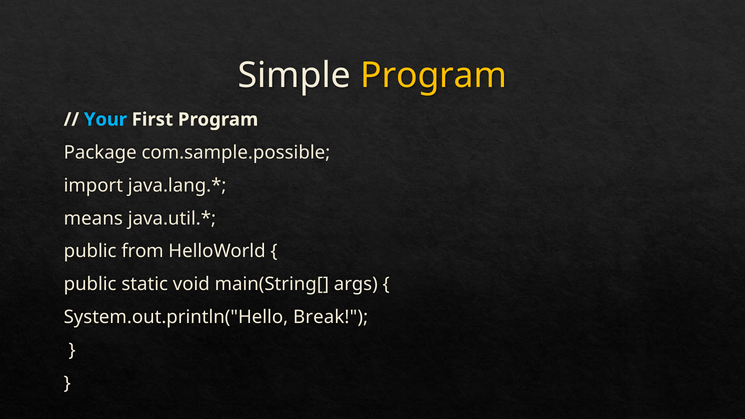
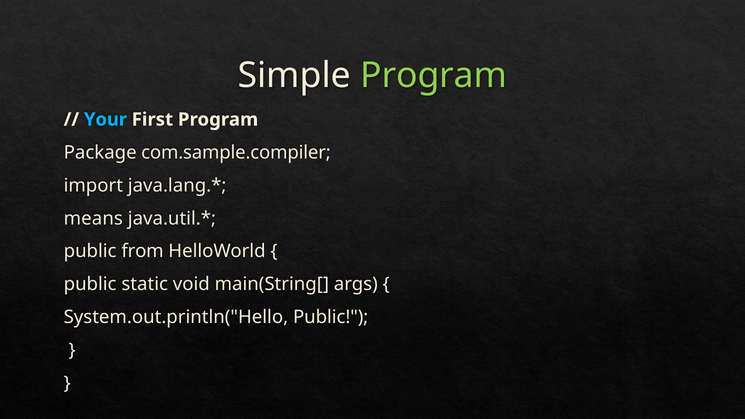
Program colour: yellow -> light green (434, 75)
com.sample.possible: com.sample.possible -> com.sample.compiler (236, 152)
System.out.println("Hello Break: Break -> Public (331, 317)
